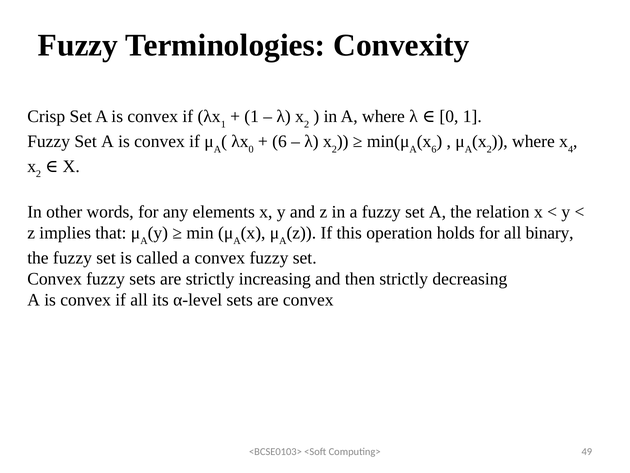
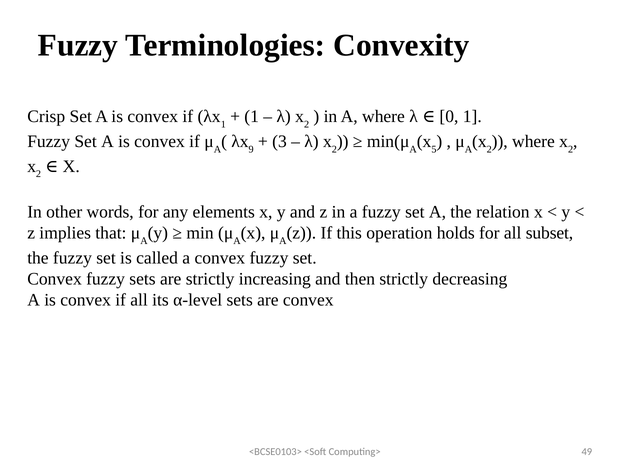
0: 0 -> 9 (251, 149)
6: 6 -> 3 (280, 141)
x 6: 6 -> 5 (434, 149)
where x 4: 4 -> 2 (571, 149)
binary: binary -> subset (549, 233)
